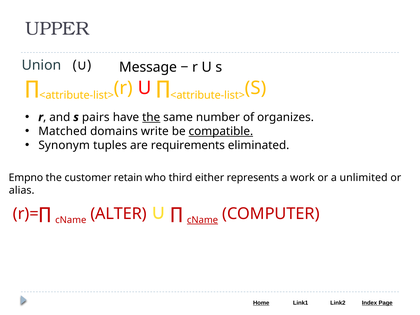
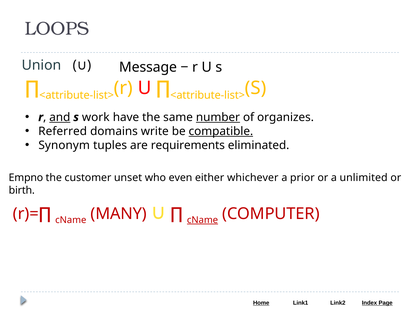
UPPER: UPPER -> LOOPS (57, 29)
and underline: none -> present (60, 117)
pairs: pairs -> work (96, 117)
the underline: present -> none (151, 117)
number underline: none -> present (218, 117)
Matched: Matched -> Referred (63, 131)
retain: retain -> unset (128, 178)
third: third -> even (181, 178)
represents: represents -> whichever (253, 178)
work: work -> prior (302, 178)
alias: alias -> birth (22, 190)
ALTER: ALTER -> MANY (119, 214)
